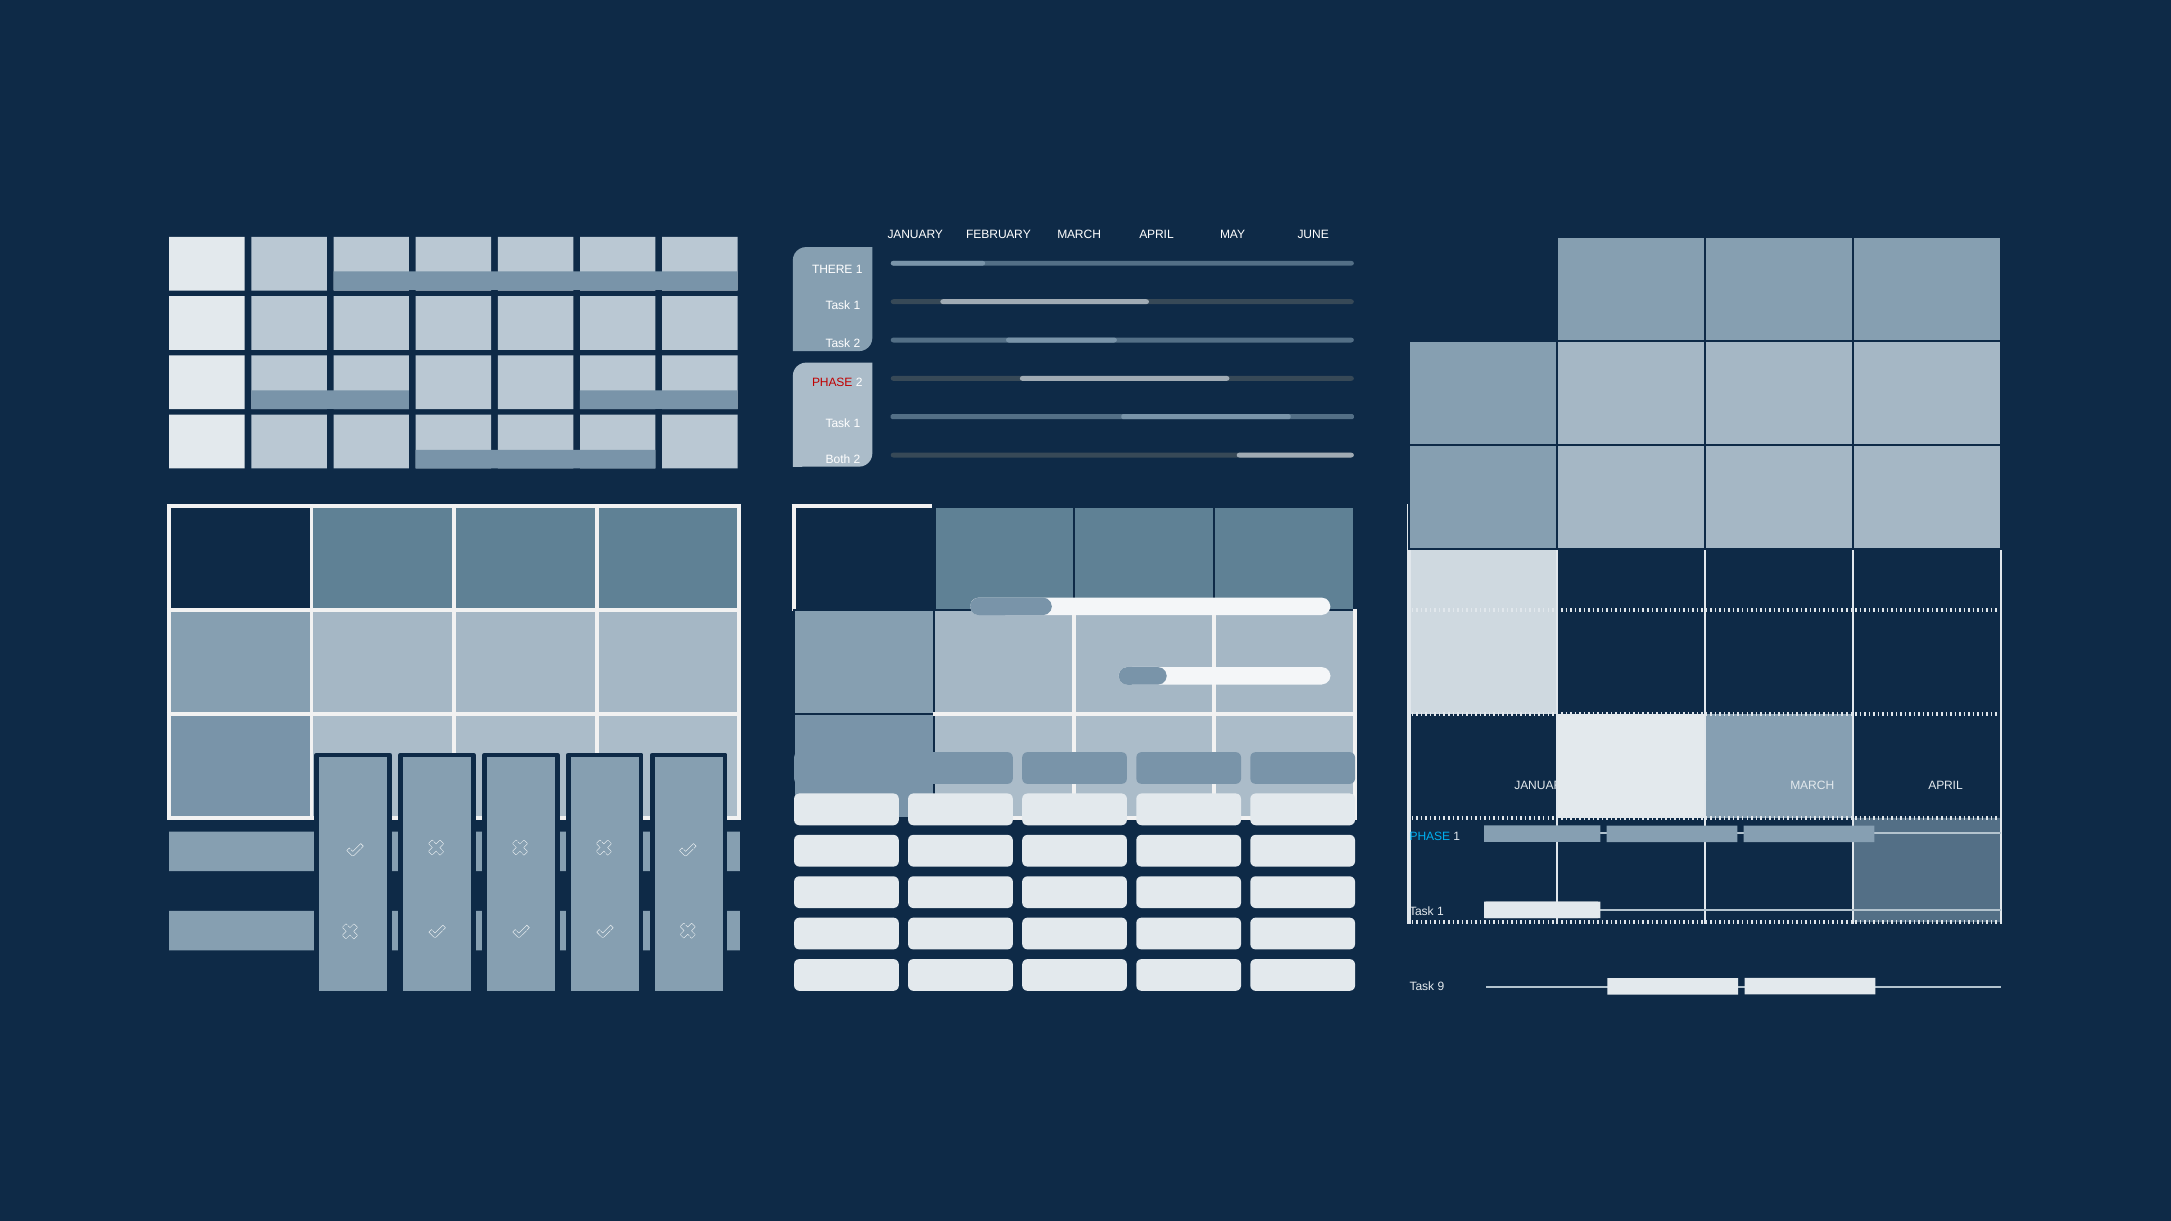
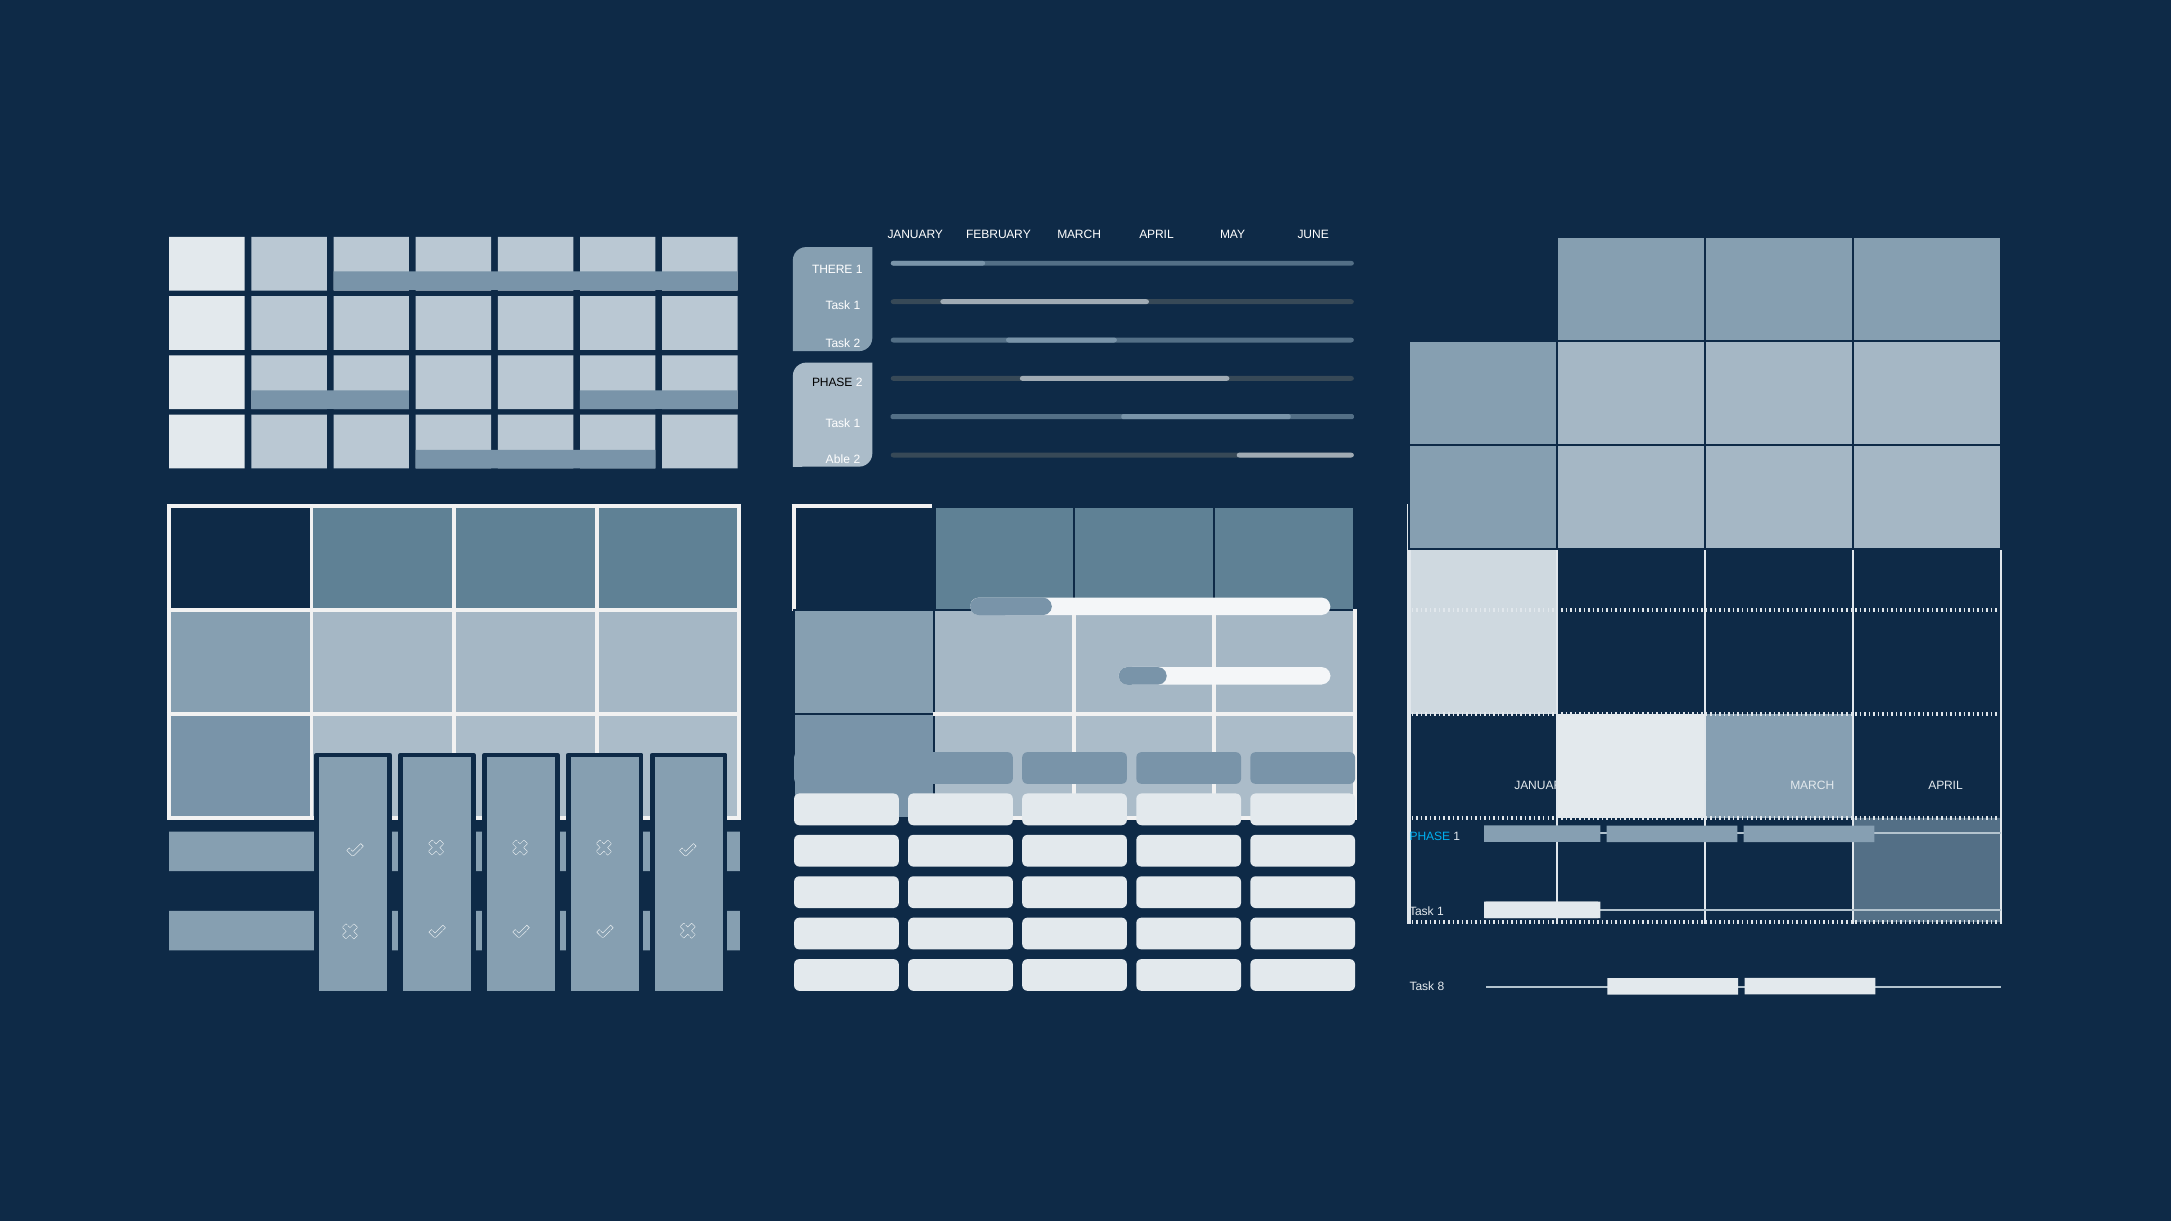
PHASE colour: red -> black (832, 383)
Both: Both -> Able (838, 460)
9: 9 -> 8 (1441, 987)
